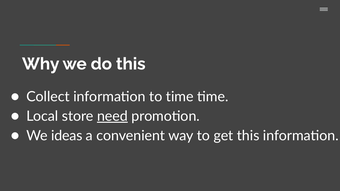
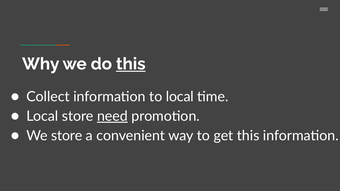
this underline: none -> present (131, 64)
to time: time -> local (180, 97)
We ideas: ideas -> store (67, 136)
